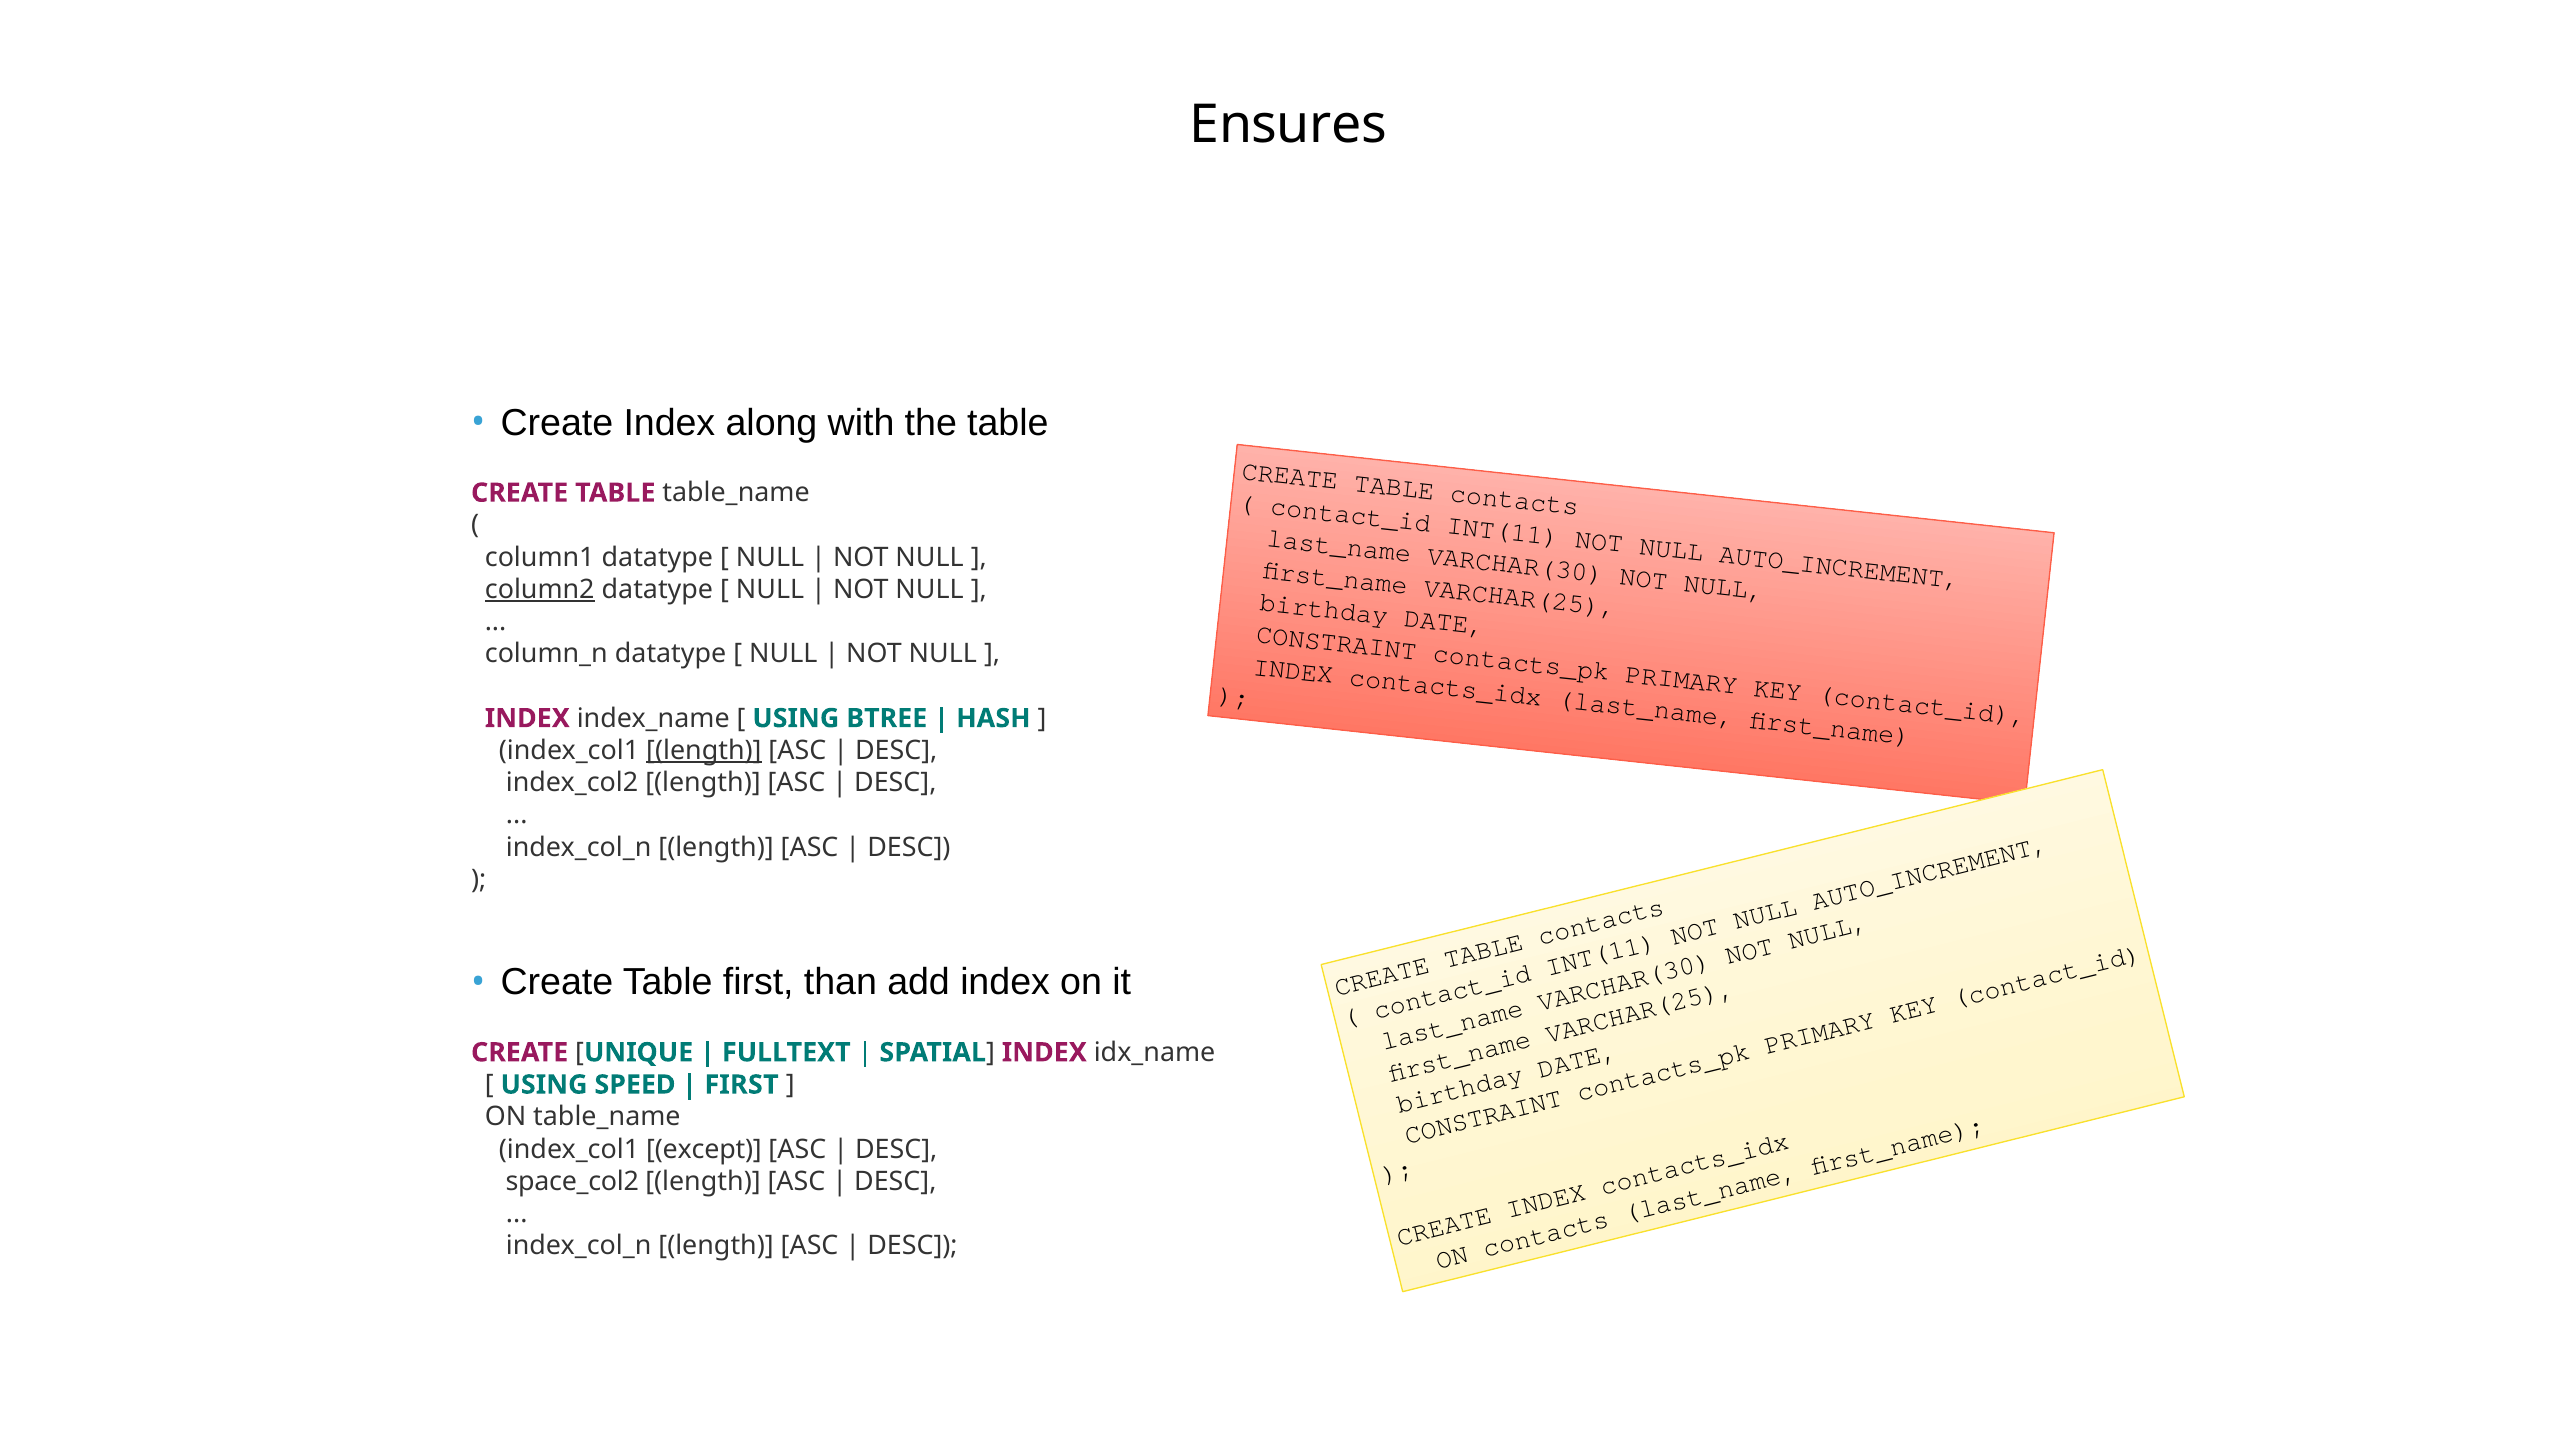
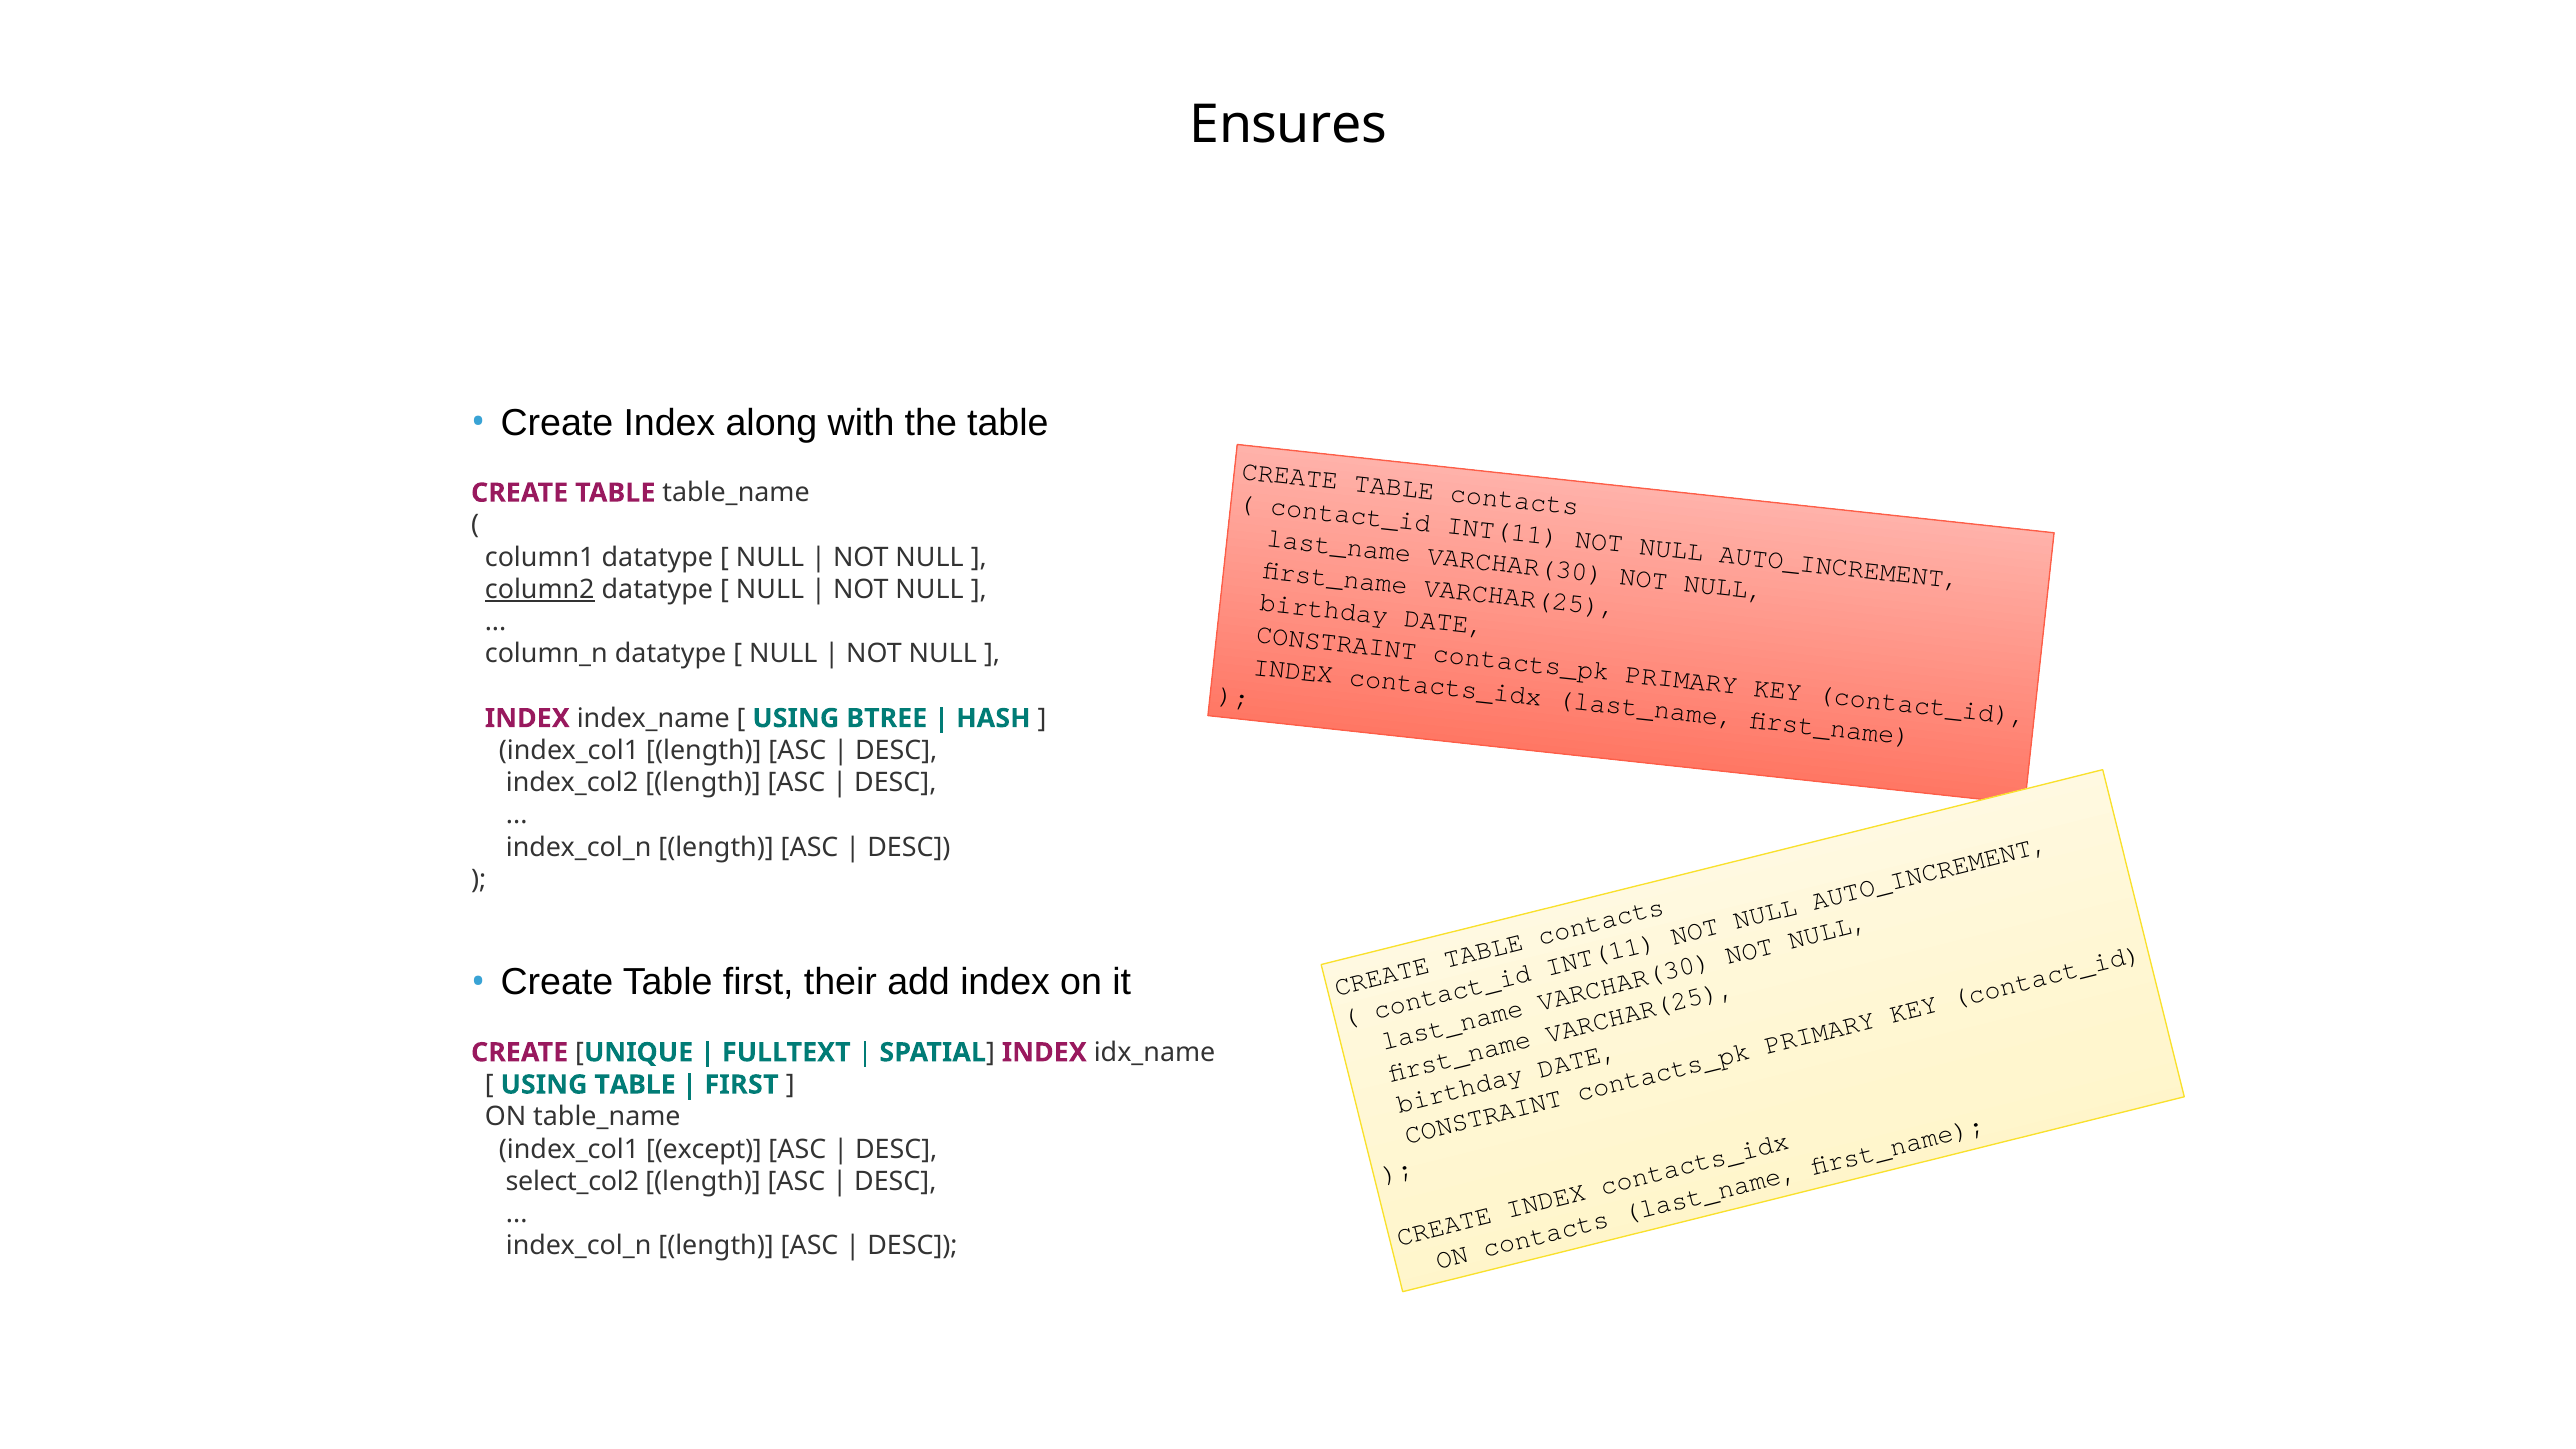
length underline: present -> none (704, 751)
than: than -> their (840, 982)
USING SPEED: SPEED -> TABLE (635, 1085)
space_col2: space_col2 -> select_col2 (572, 1181)
